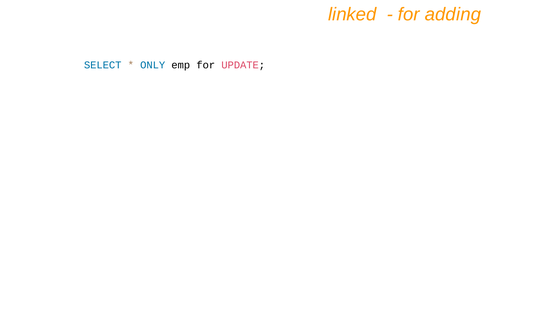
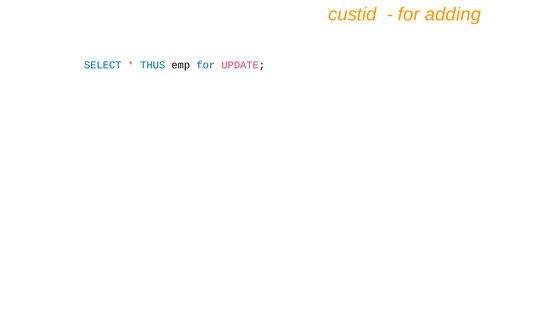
linked: linked -> custid (352, 14)
ONLY: ONLY -> THUS (153, 65)
for colour: black -> blue (206, 65)
